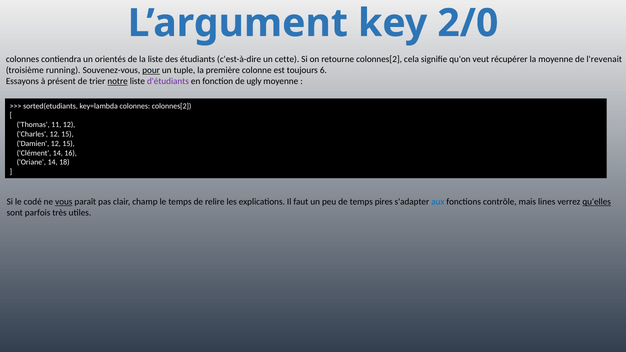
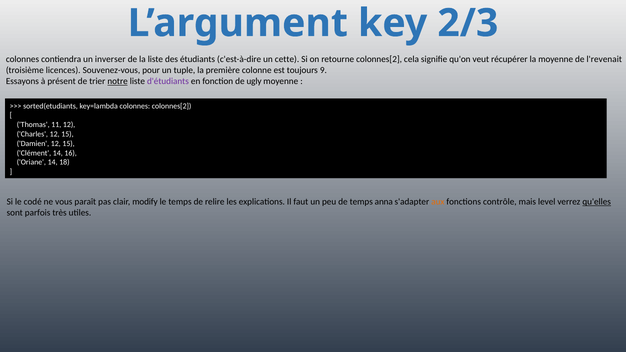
2/0: 2/0 -> 2/3 (468, 23)
orientés: orientés -> inverser (110, 59)
running: running -> licences (63, 70)
pour underline: present -> none (151, 70)
6: 6 -> 9 (323, 70)
vous underline: present -> none (64, 202)
champ: champ -> modify (145, 202)
pires: pires -> anna (384, 202)
aux colour: blue -> orange (438, 202)
lines: lines -> level (547, 202)
